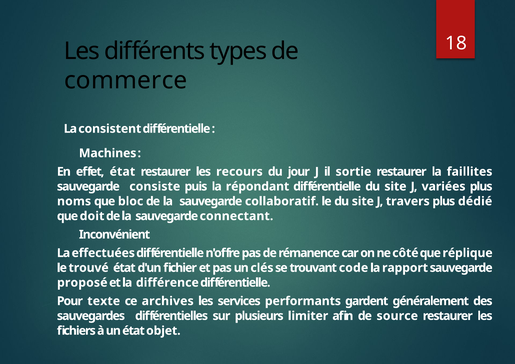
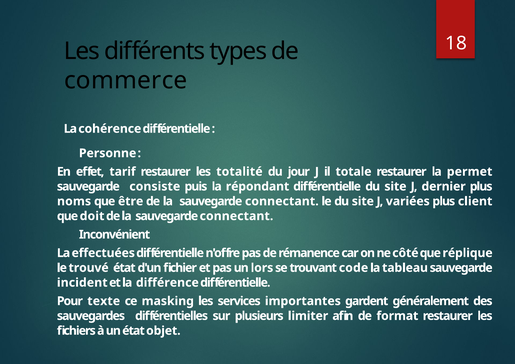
consistent: consistent -> cohérence (110, 129)
Machines: Machines -> Personne (108, 153)
effet état: état -> tarif (123, 172)
recours: recours -> totalité (239, 172)
sortie: sortie -> totale (354, 172)
faillites: faillites -> permet (470, 172)
variées: variées -> dernier (444, 187)
bloc: bloc -> être (131, 201)
collaboratif: collaboratif -> connectant (282, 201)
travers: travers -> variées (408, 201)
dédié: dédié -> client (475, 201)
clés: clés -> lors (262, 268)
rapport: rapport -> tableau (405, 268)
proposé: proposé -> incident (82, 283)
archives: archives -> masking (168, 301)
performants: performants -> importantes (303, 301)
source: source -> format (397, 316)
